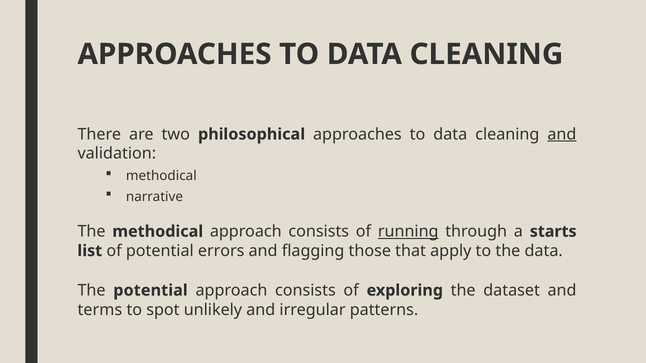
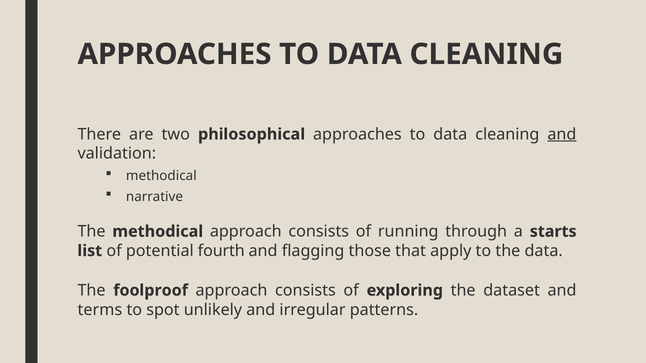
running underline: present -> none (408, 232)
errors: errors -> fourth (221, 251)
The potential: potential -> foolproof (151, 291)
